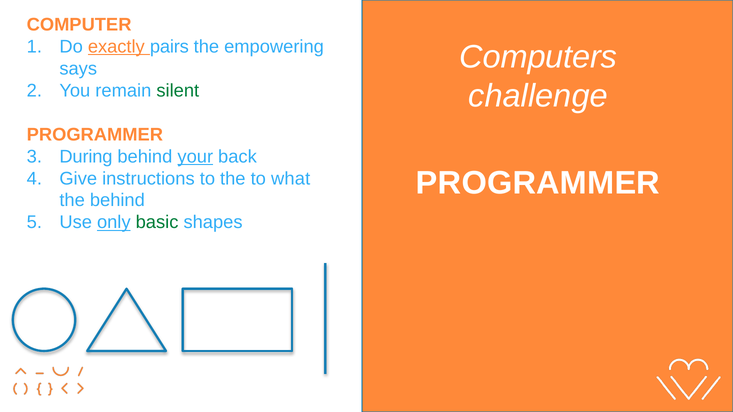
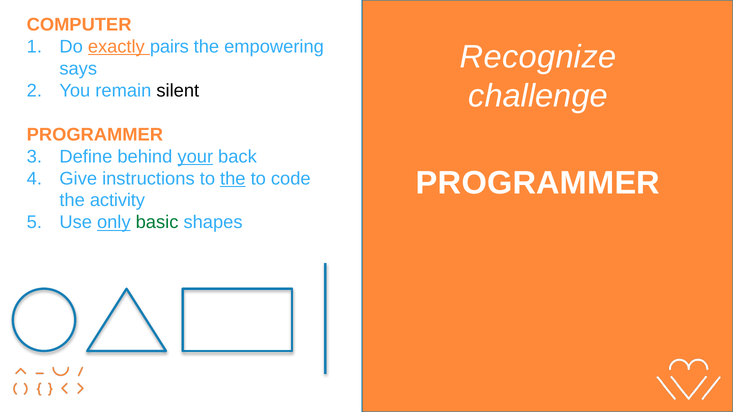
Computers: Computers -> Recognize (538, 57)
silent colour: green -> black (178, 91)
During: During -> Define (86, 157)
the underline: none -> present (233, 179)
what: what -> code (291, 179)
the behind: behind -> activity (117, 201)
